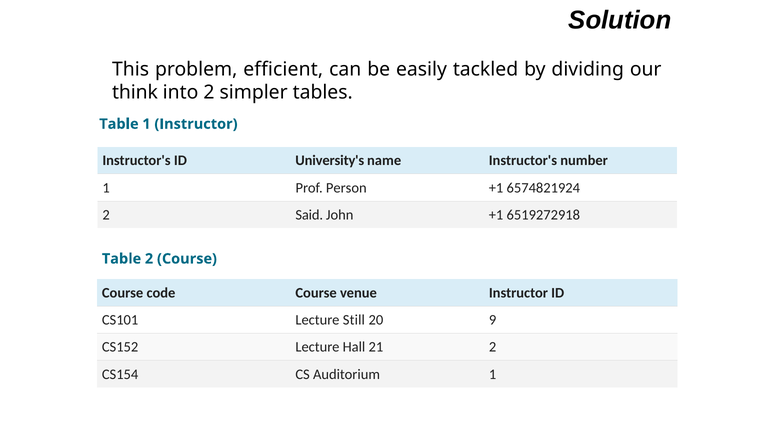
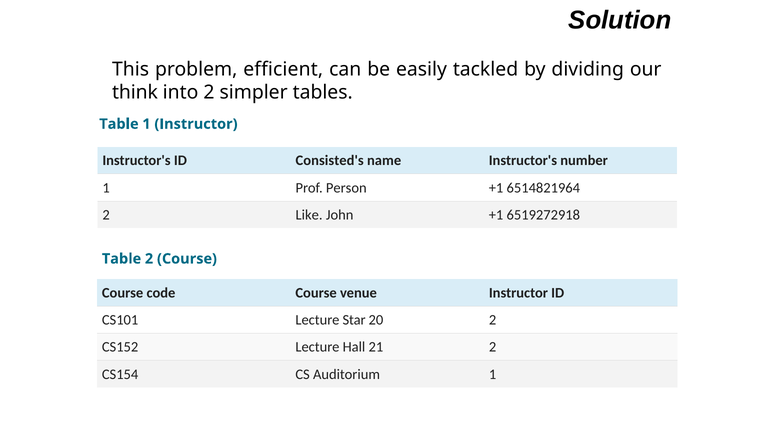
University's: University's -> Consisted's (330, 160)
6574821924: 6574821924 -> 6514821964 (543, 188)
Said: Said -> Like (309, 215)
Still: Still -> Star (354, 320)
20 9: 9 -> 2 (493, 320)
